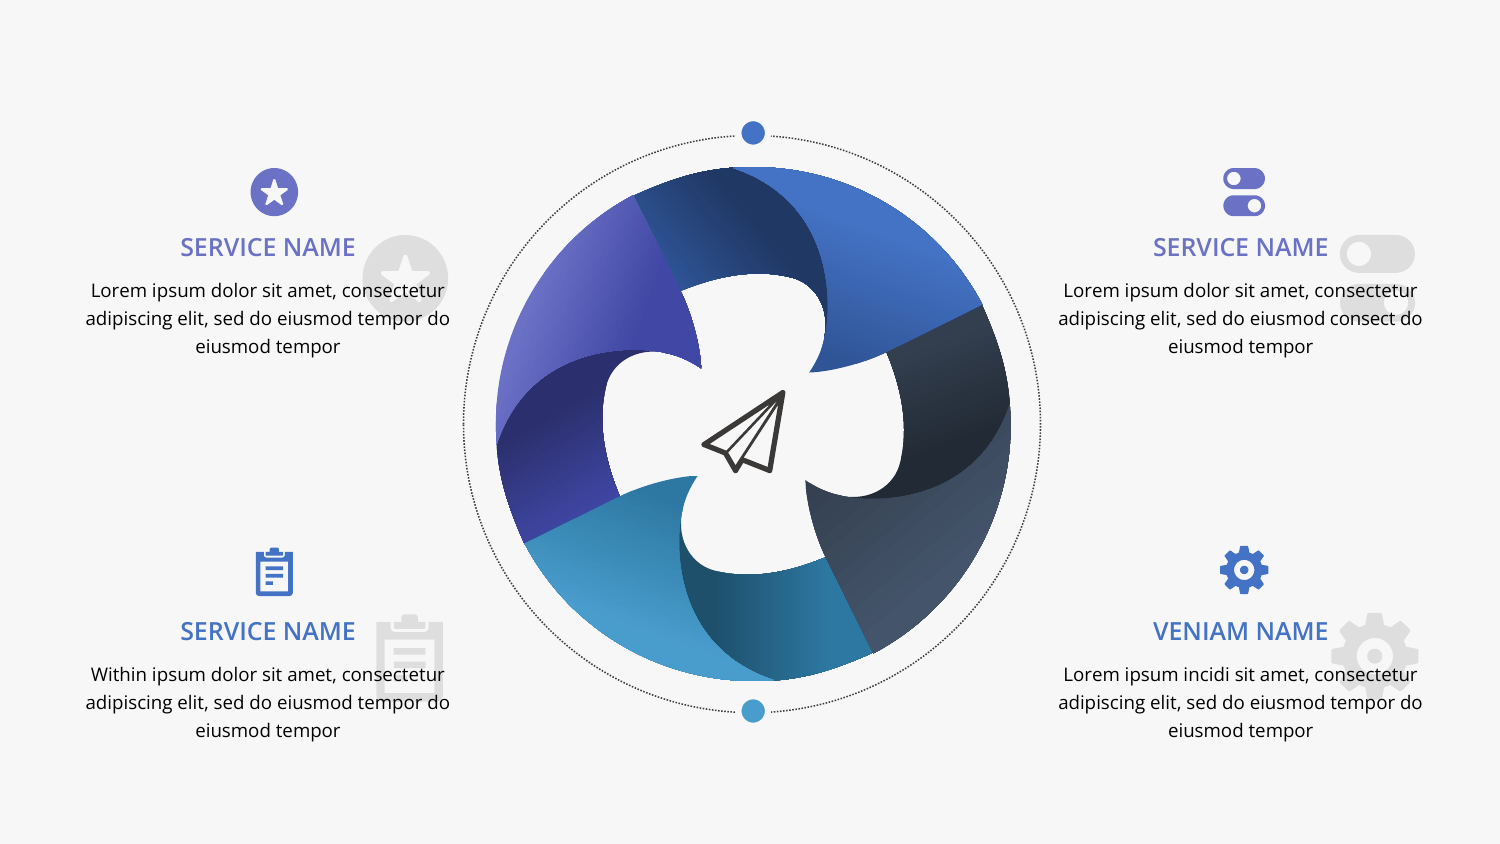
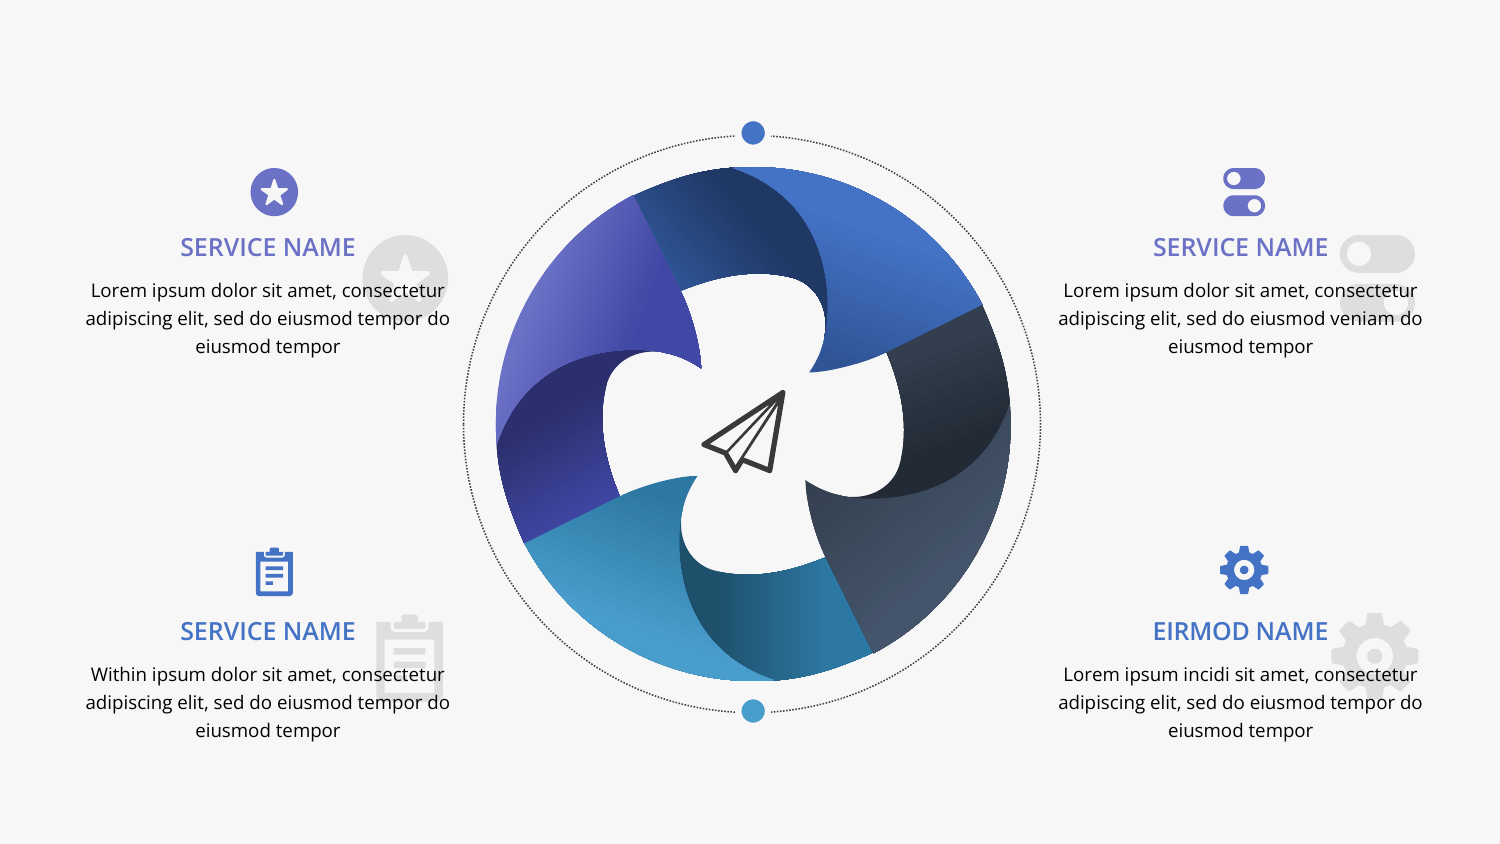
consect: consect -> veniam (1363, 319)
VENIAM: VENIAM -> EIRMOD (1201, 632)
